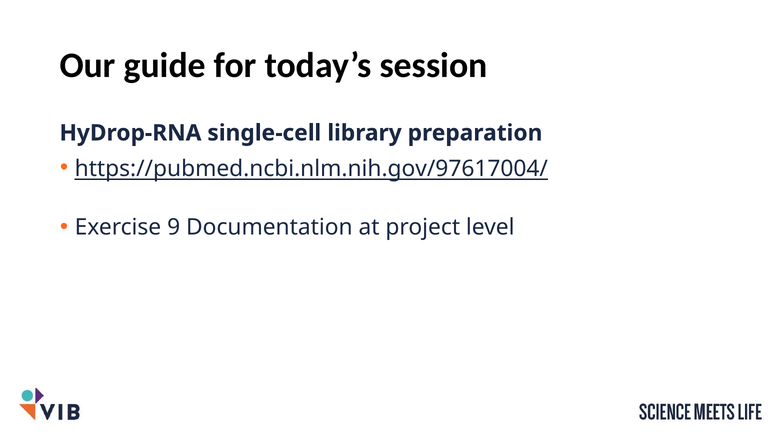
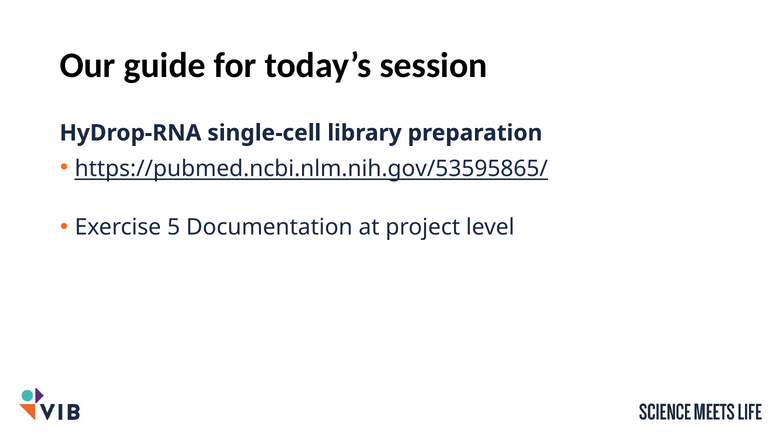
https://pubmed.ncbi.nlm.nih.gov/97617004/: https://pubmed.ncbi.nlm.nih.gov/97617004/ -> https://pubmed.ncbi.nlm.nih.gov/53595865/ (311, 169)
9: 9 -> 5 (174, 227)
